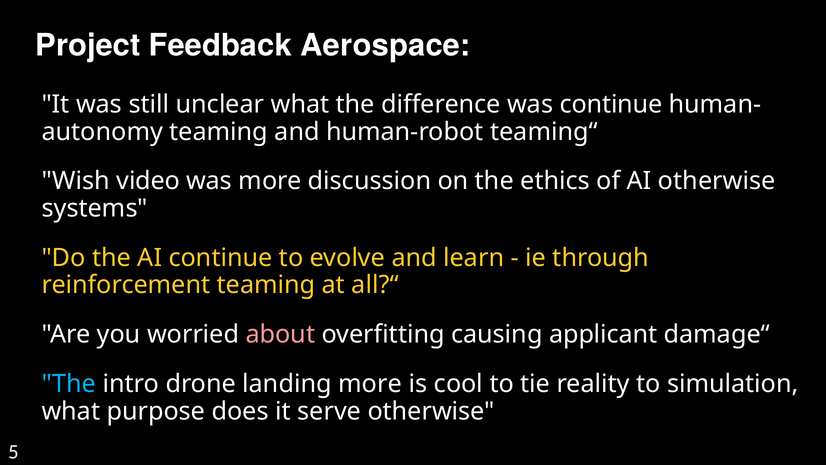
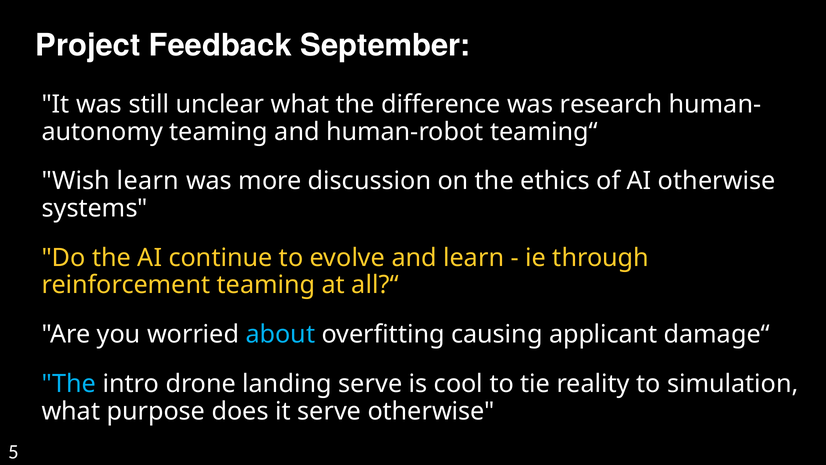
Aerospace: Aerospace -> September (386, 45)
was continue: continue -> research (611, 104)
Wish video: video -> learn (148, 181)
about colour: pink -> light blue (280, 334)
landing more: more -> serve (370, 384)
